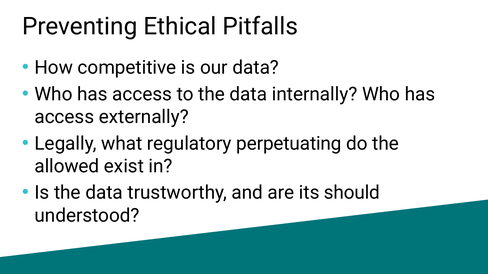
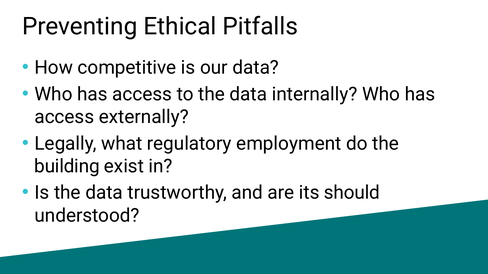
perpetuating: perpetuating -> employment (289, 144)
allowed: allowed -> building (67, 167)
